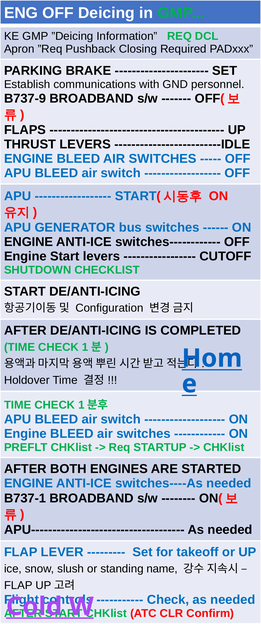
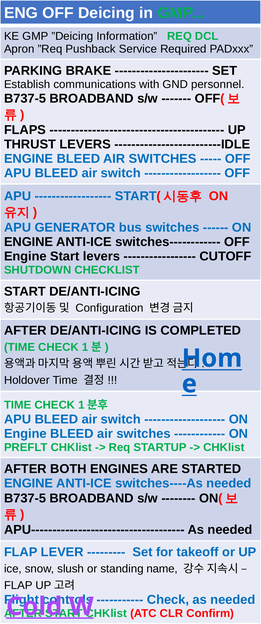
Closing: Closing -> Service (138, 49)
B737-9: B737-9 -> B737-5 (25, 99)
B737-1: B737-1 -> B737-5 (25, 499)
